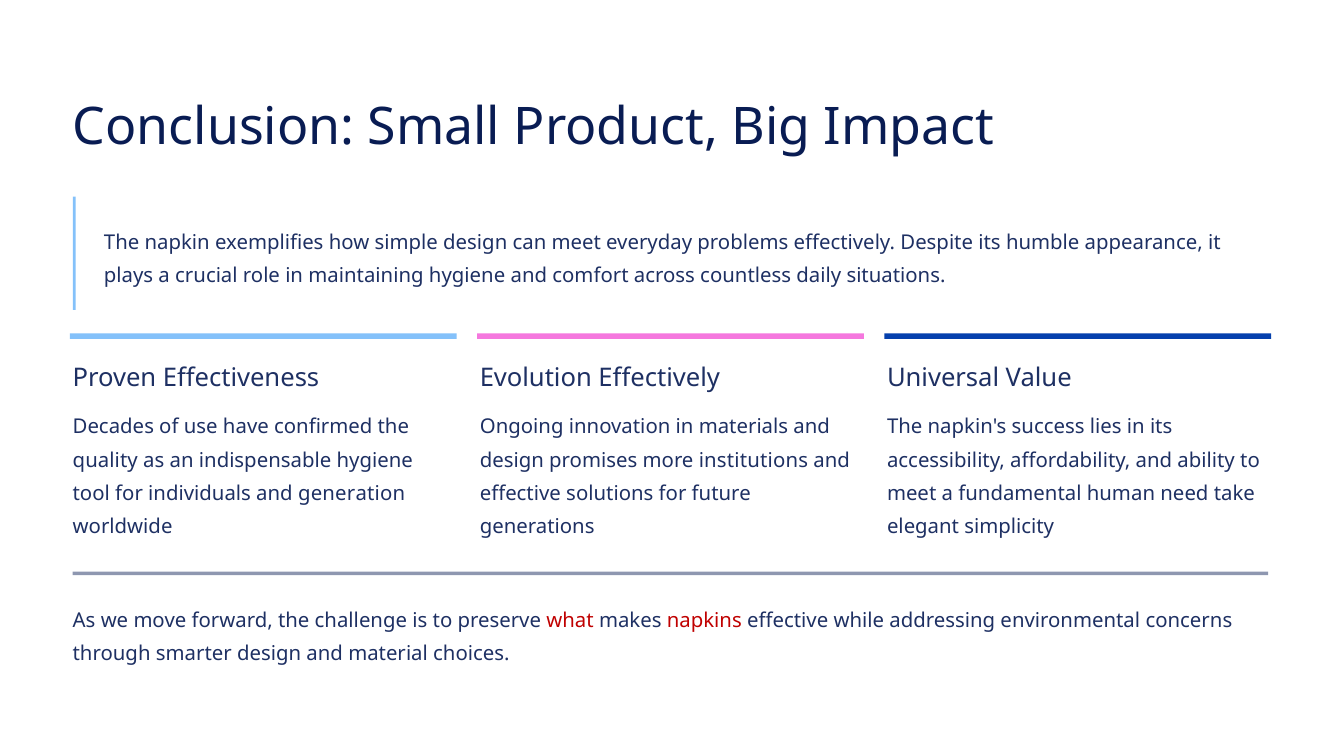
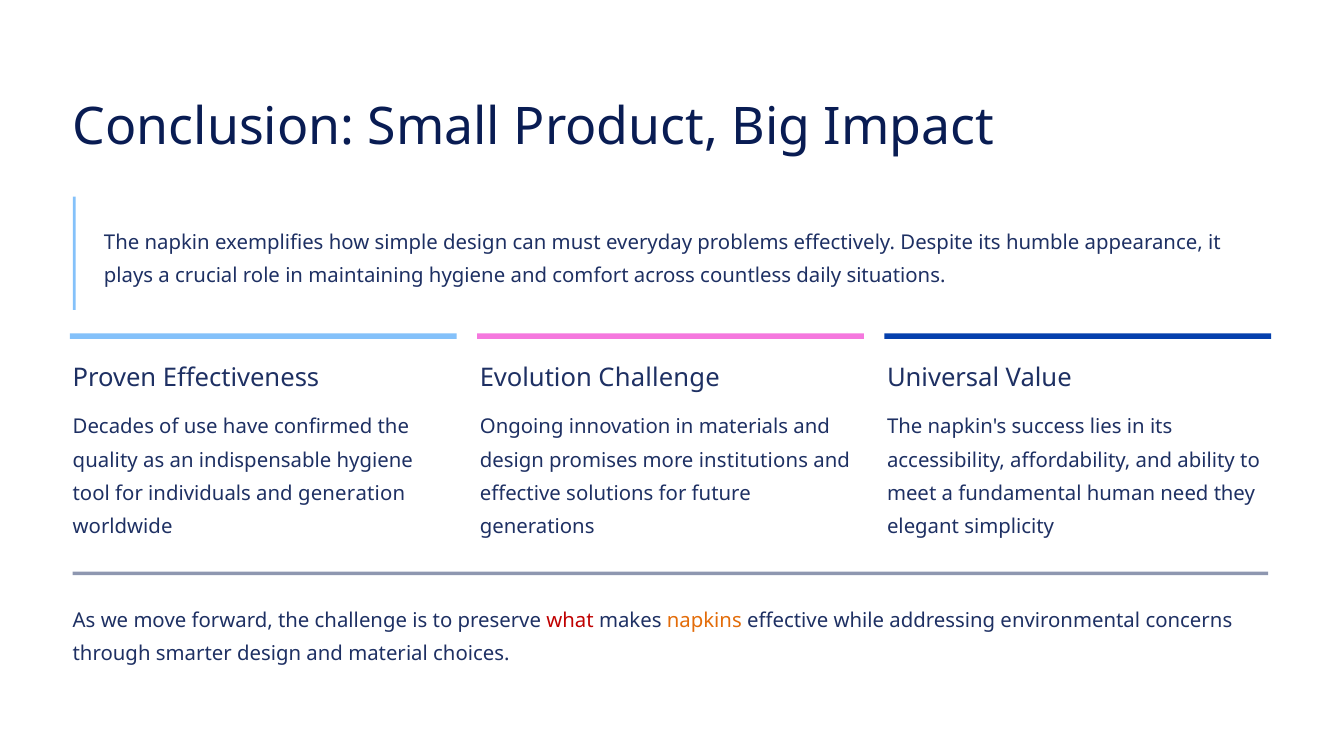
can meet: meet -> must (576, 242)
Evolution Effectively: Effectively -> Challenge (659, 378)
take: take -> they (1234, 493)
napkins colour: red -> orange (704, 620)
